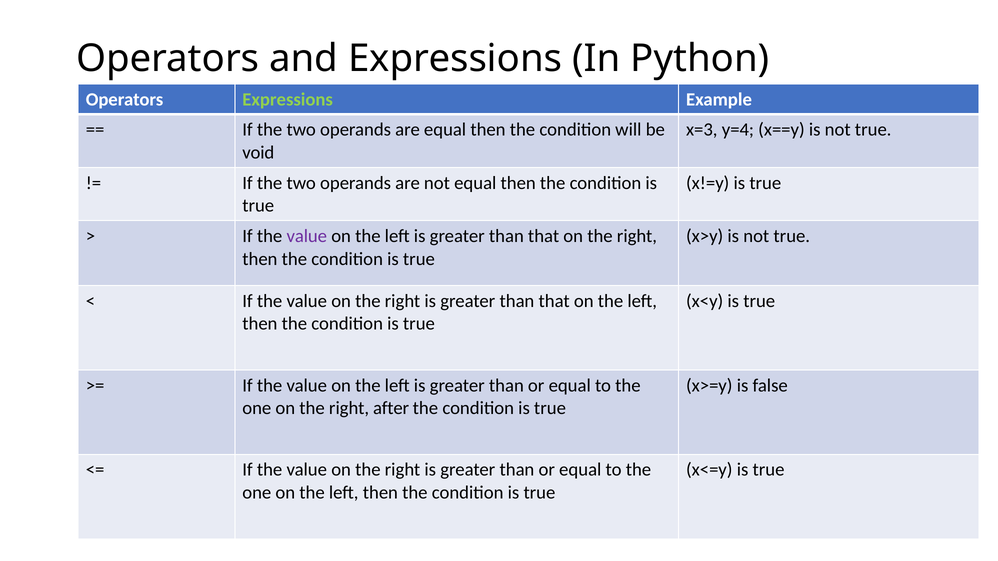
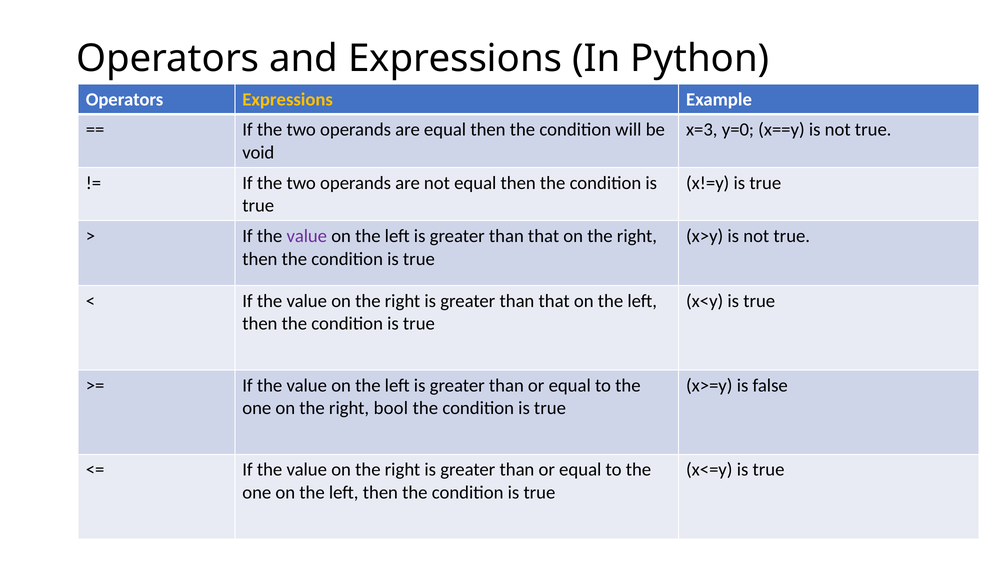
Expressions colour: light green -> yellow (288, 99)
y=4: y=4 -> y=0 (738, 130)
after: after -> bool (391, 408)
